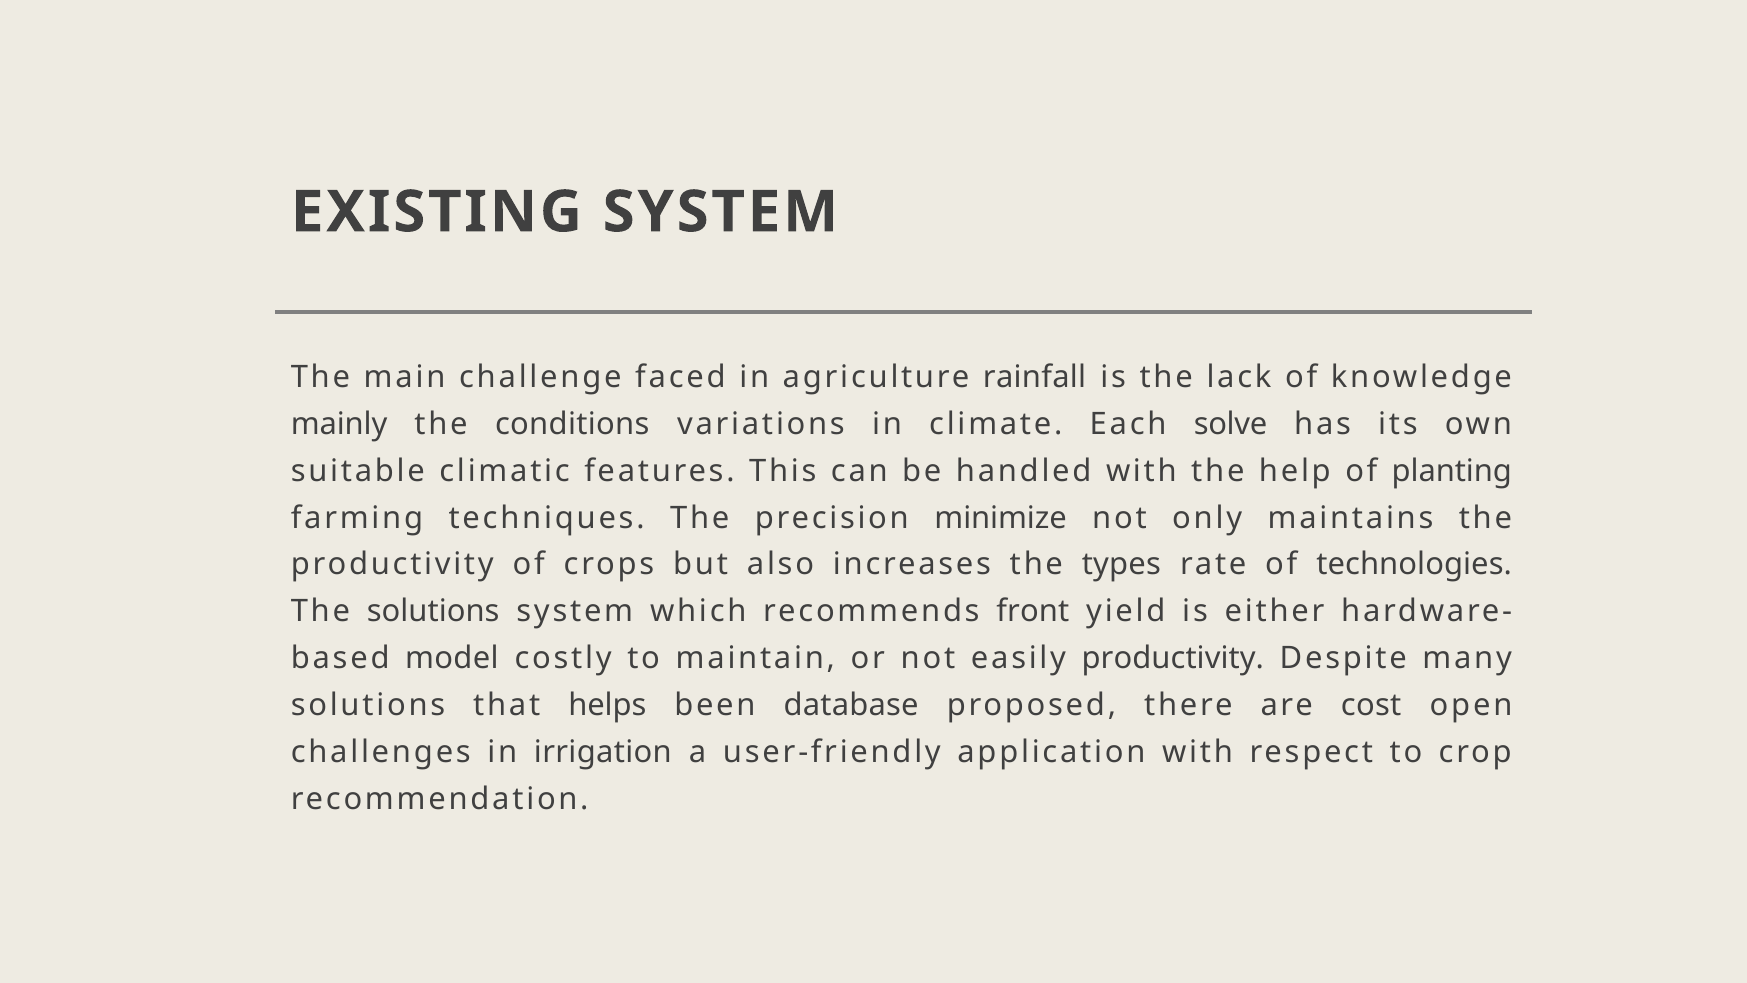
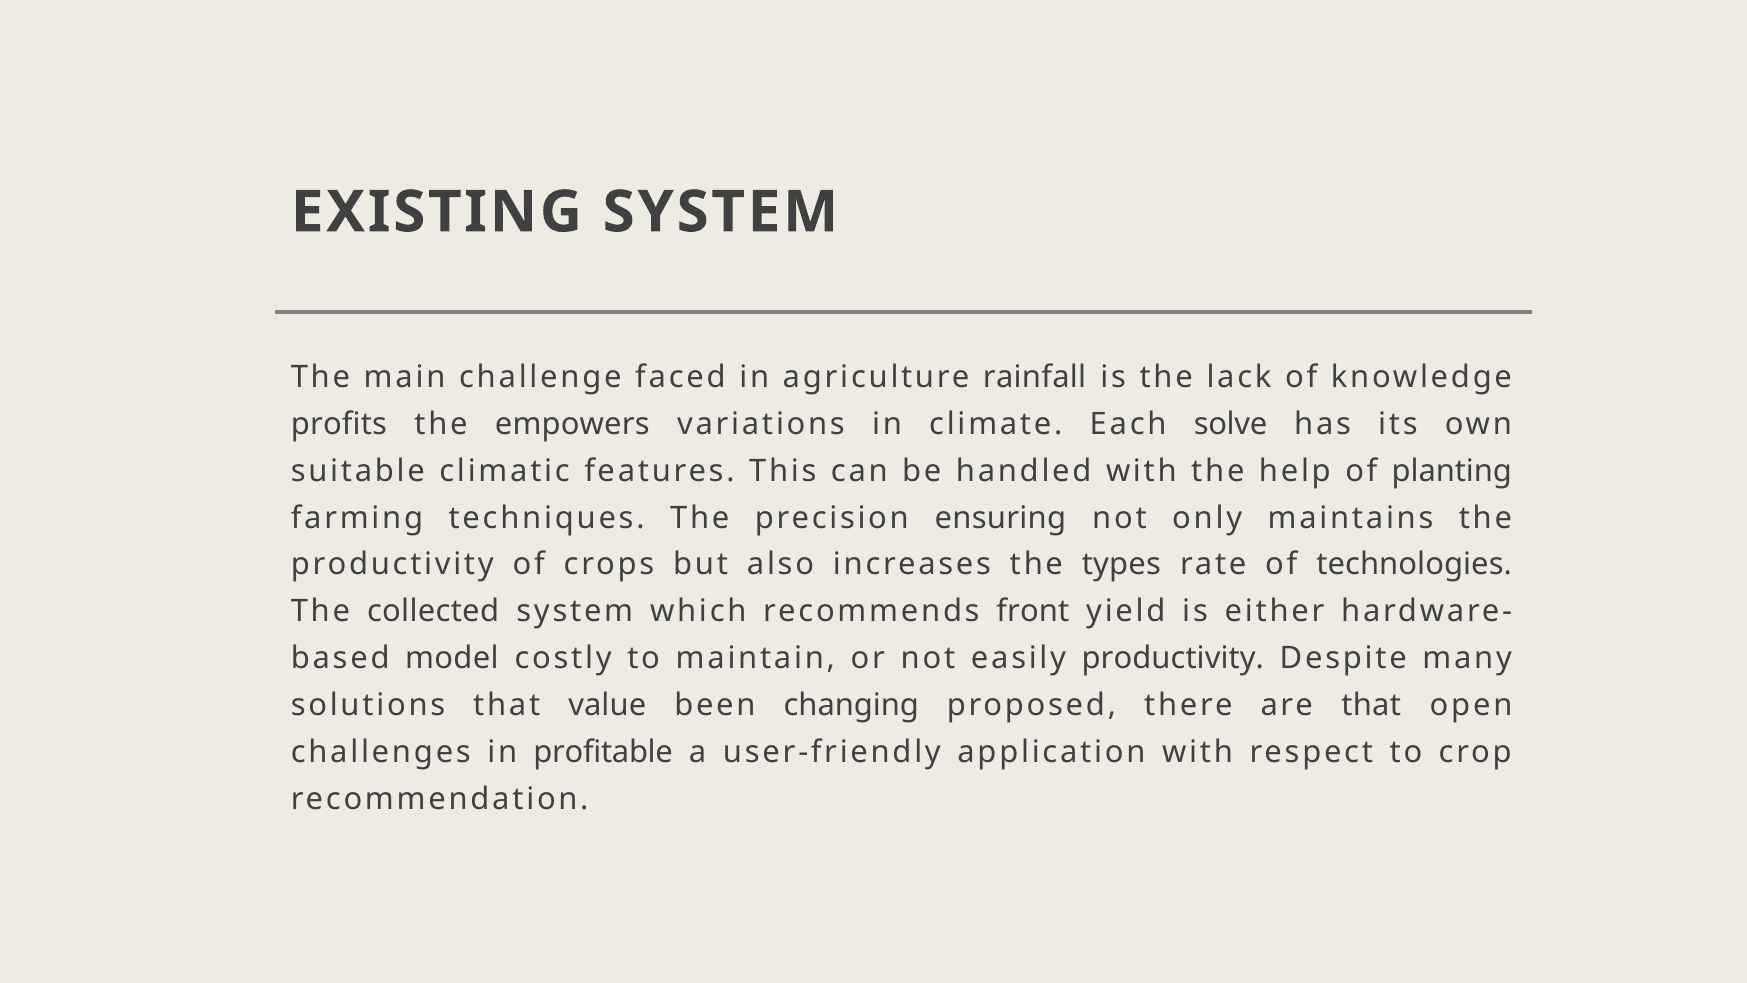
mainly: mainly -> profits (339, 424)
conditions: conditions -> empowers (572, 424)
minimize: minimize -> ensuring (1000, 518)
The solutions: solutions -> collected (433, 611)
helps: helps -> value (607, 705)
database: database -> changing (851, 705)
are cost: cost -> that (1371, 705)
irrigation: irrigation -> profitable (603, 752)
